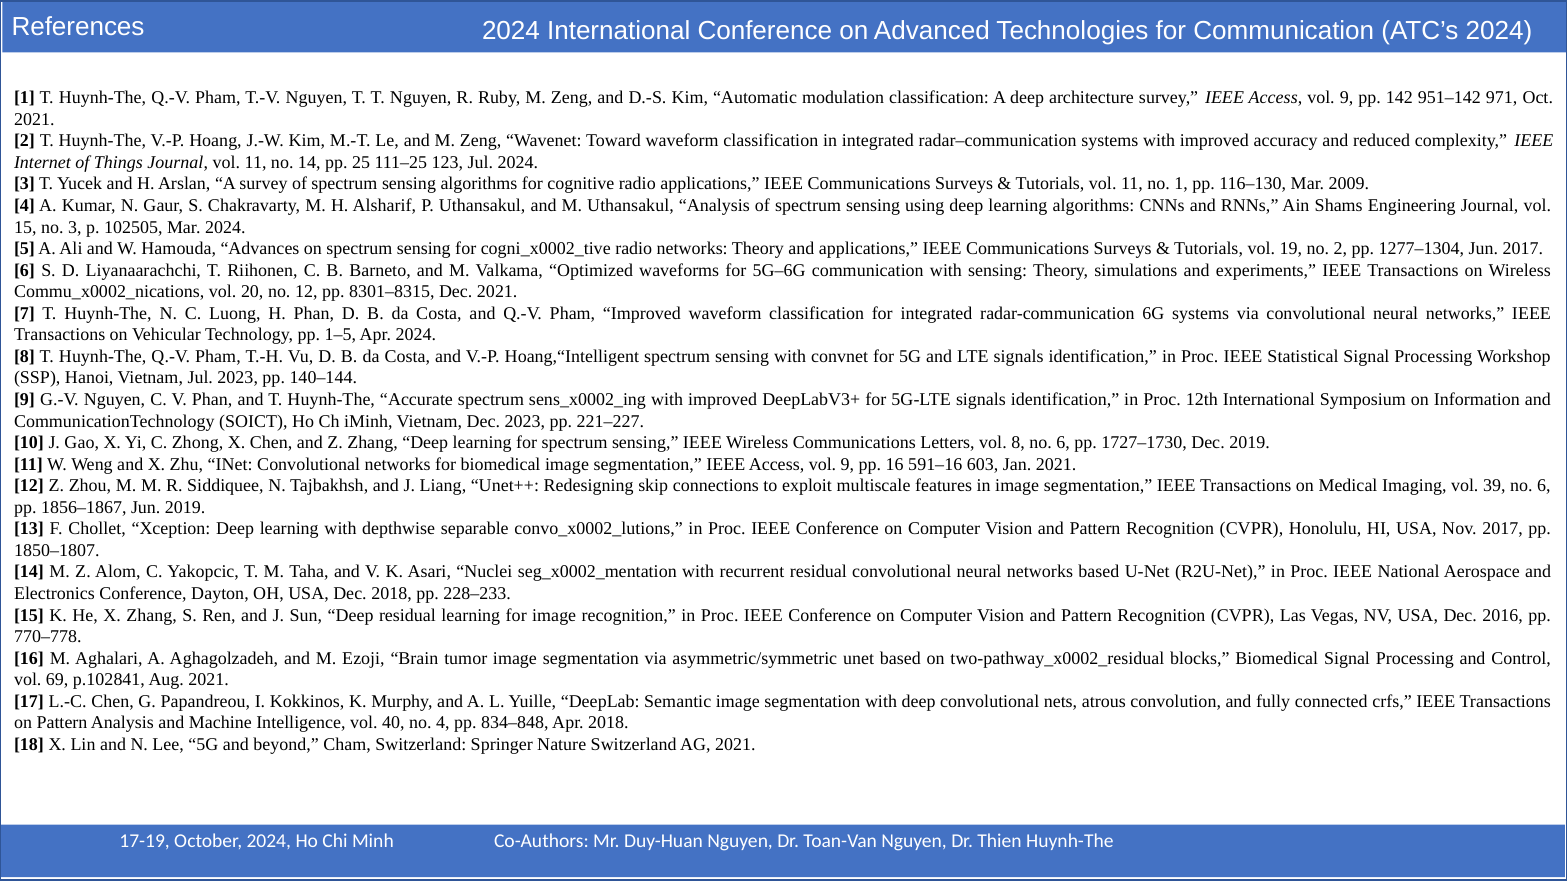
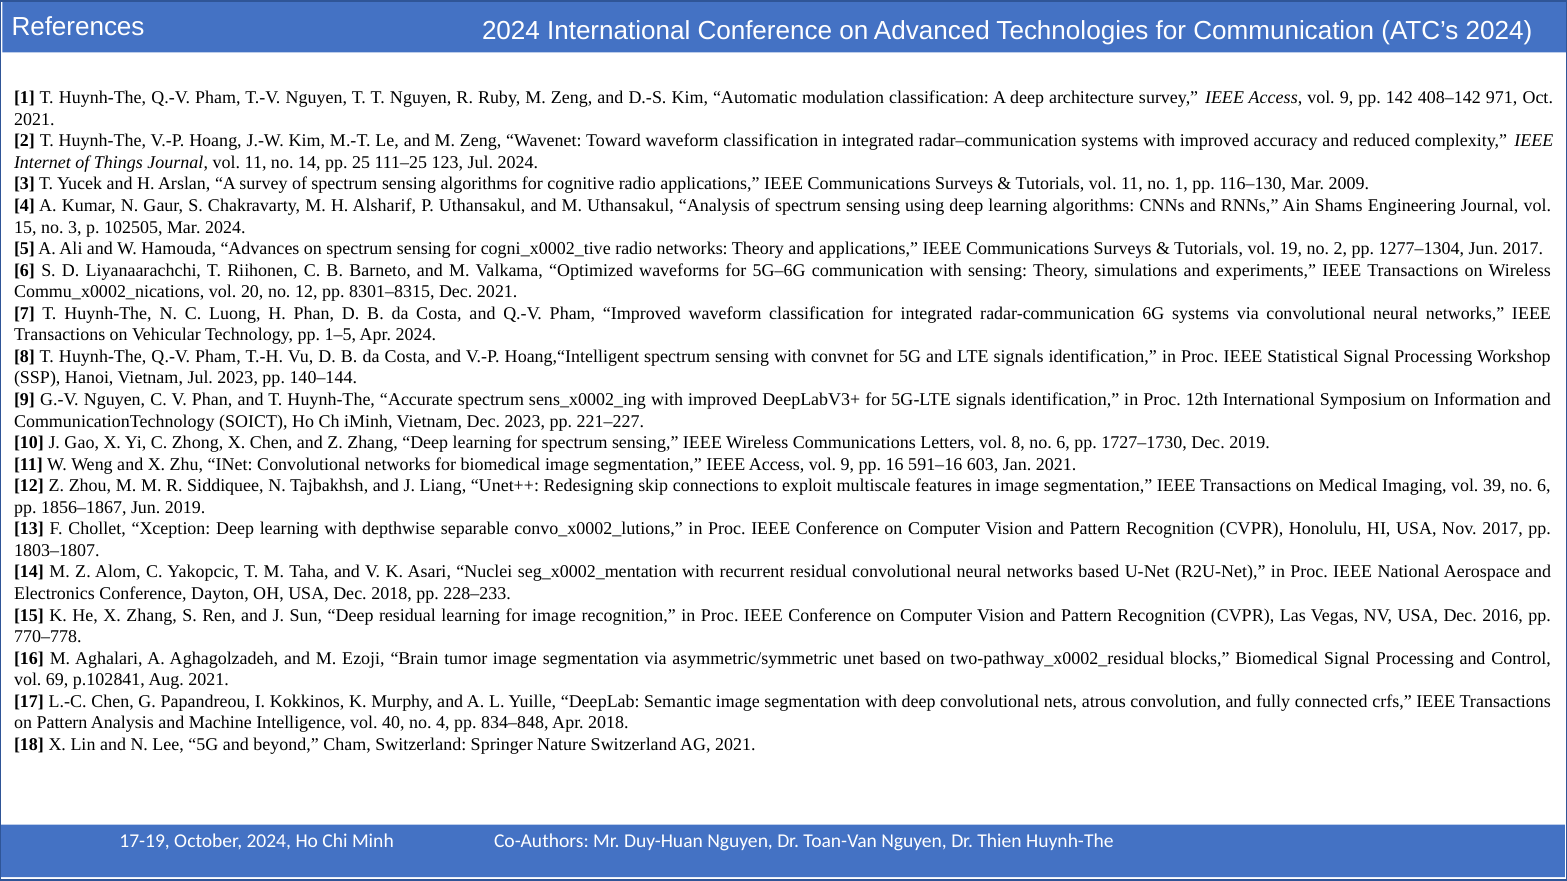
951–142: 951–142 -> 408–142 (1449, 98)
1850–1807: 1850–1807 -> 1803–1807 (57, 551)
